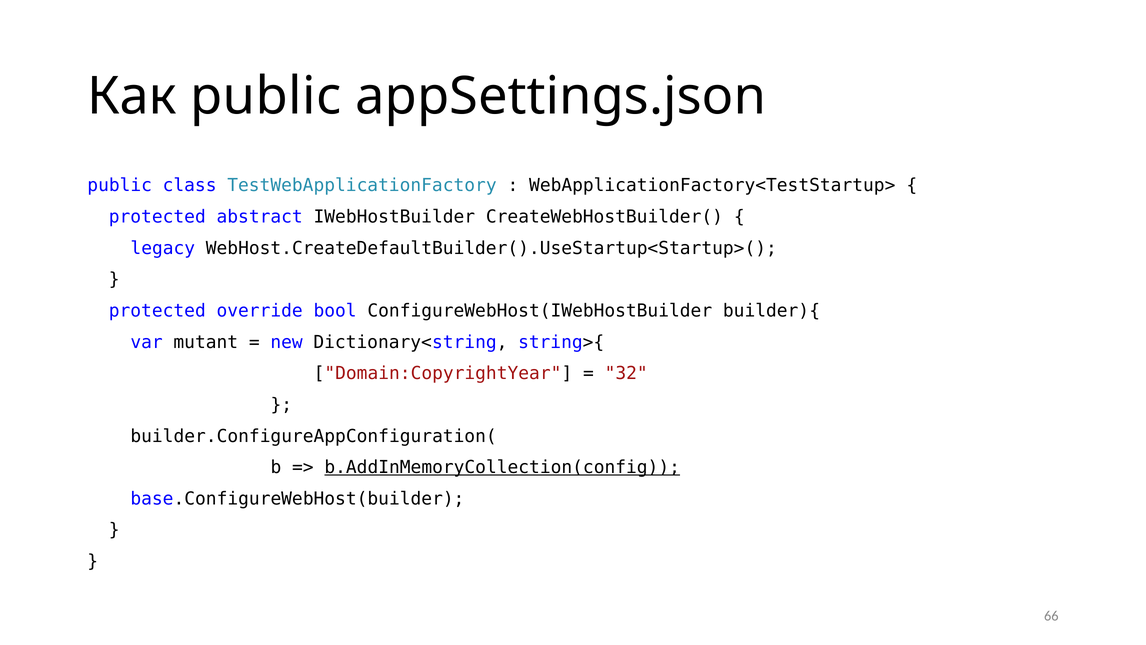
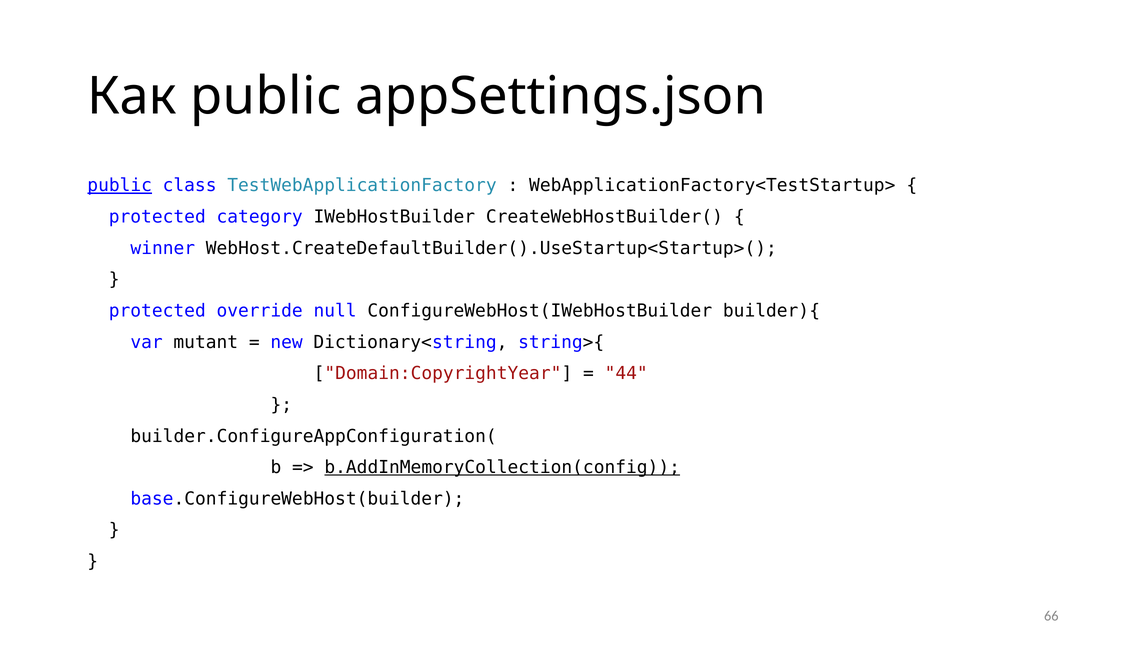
public underline: none -> present (120, 185)
abstract: abstract -> category (260, 217)
legacy: legacy -> winner (163, 248)
bool: bool -> null (335, 311)
32: 32 -> 44 (626, 373)
